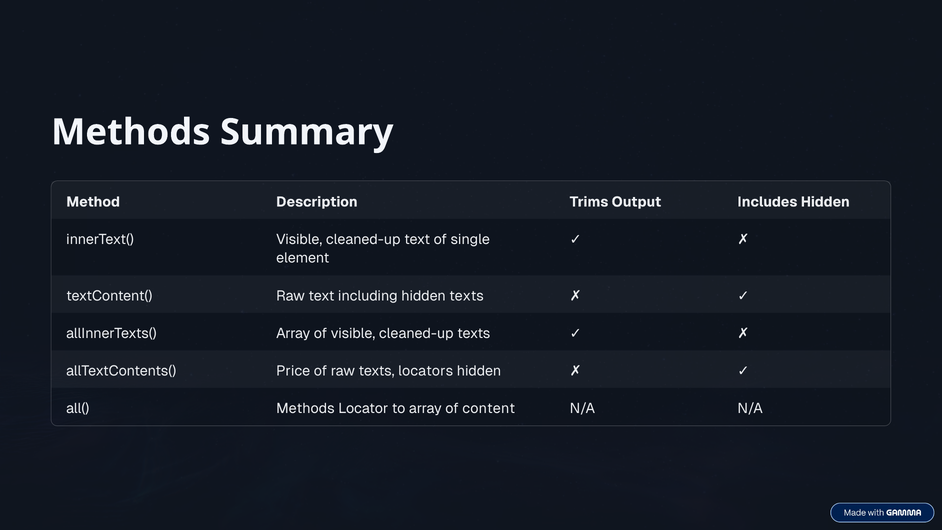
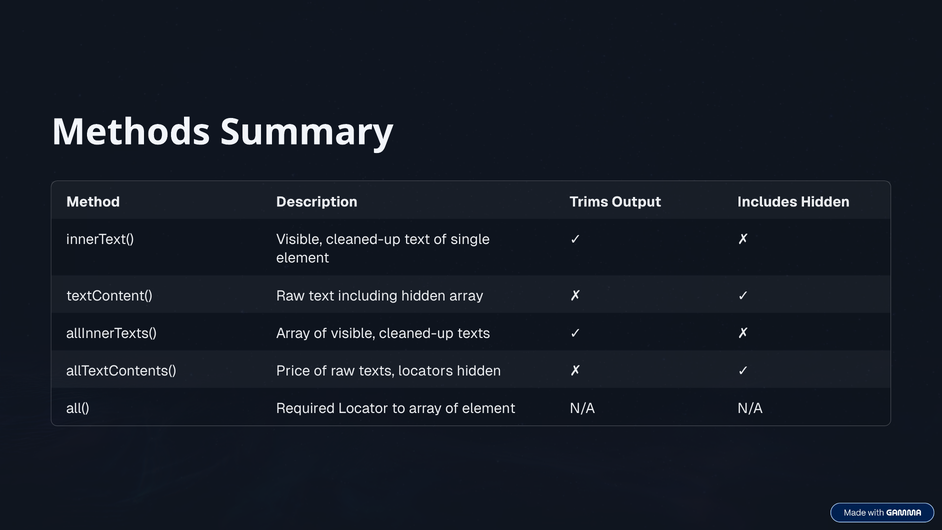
hidden texts: texts -> array (466, 296)
all( Methods: Methods -> Required (306, 408)
of content: content -> element (489, 408)
